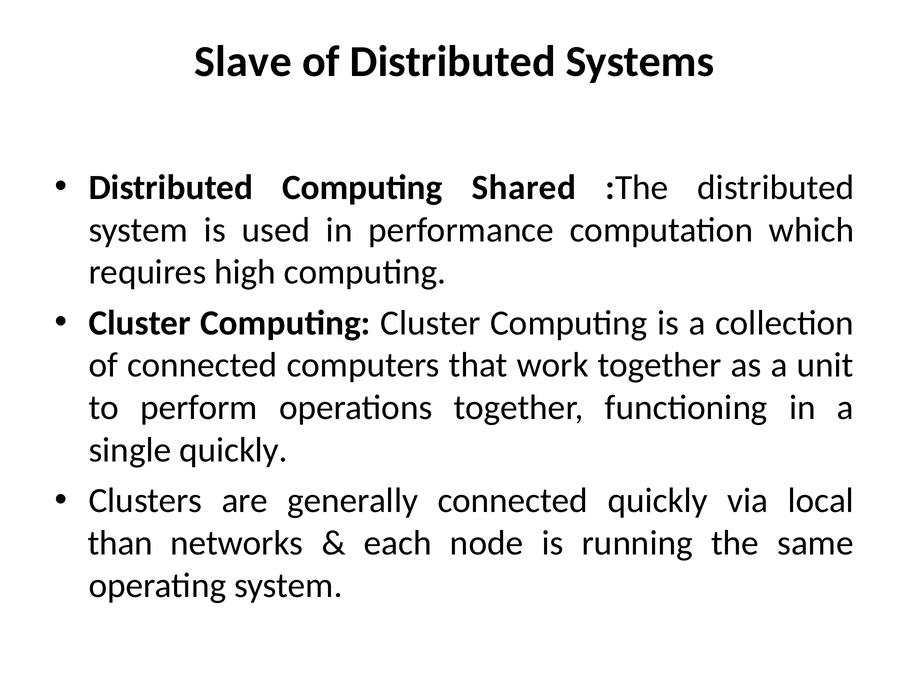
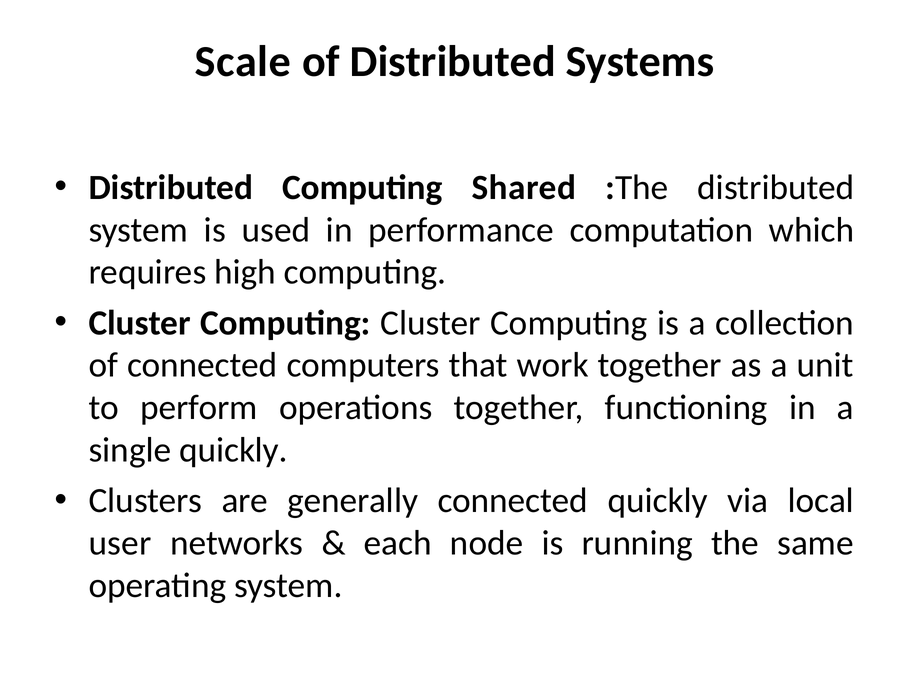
Slave: Slave -> Scale (243, 61)
than: than -> user (120, 543)
